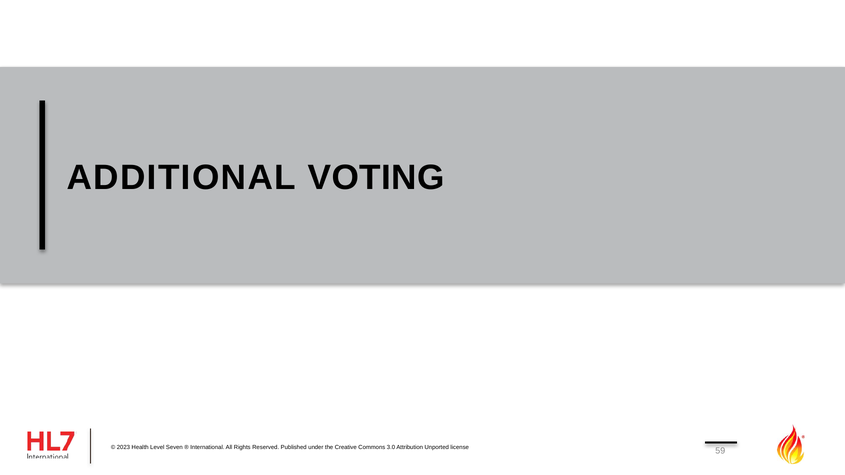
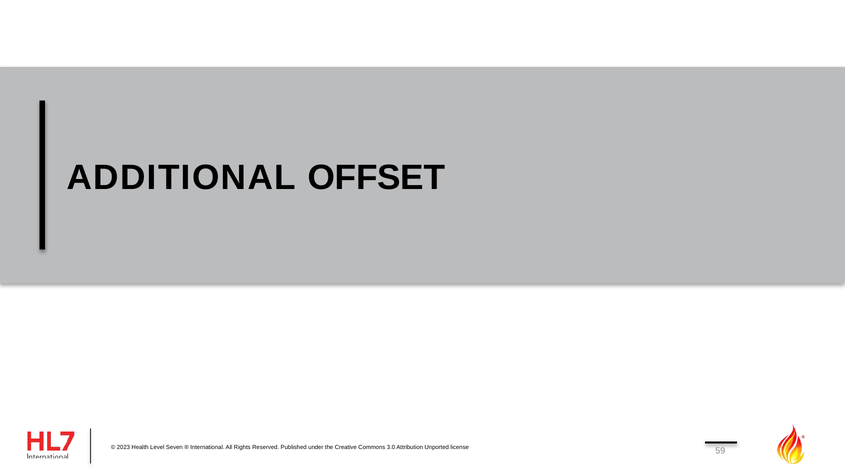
VOTING: VOTING -> OFFSET (376, 178)
